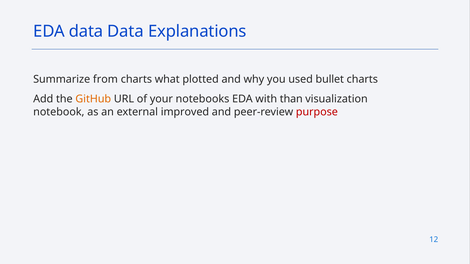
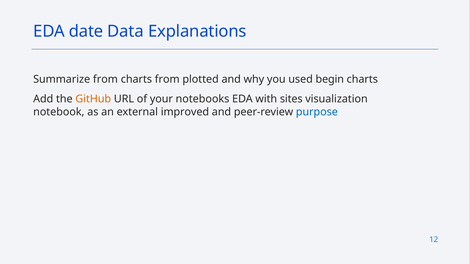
EDA data: data -> date (86, 31)
charts what: what -> from (167, 79)
bullet: bullet -> begin (330, 79)
than: than -> sites (291, 99)
purpose colour: red -> blue (317, 112)
